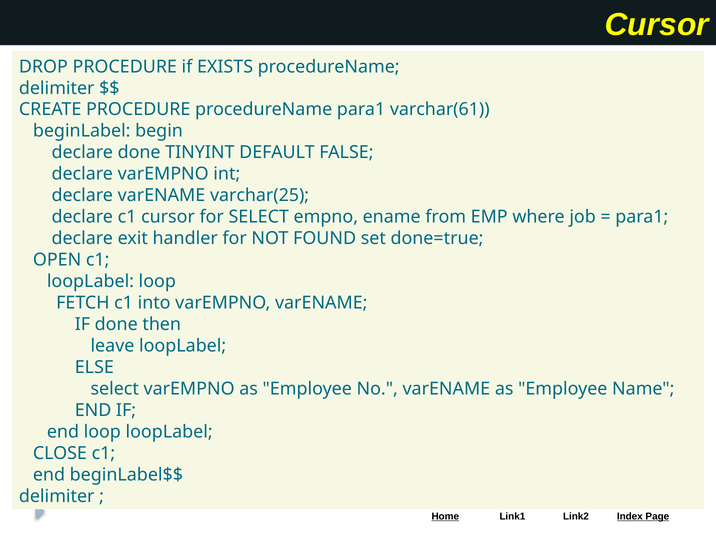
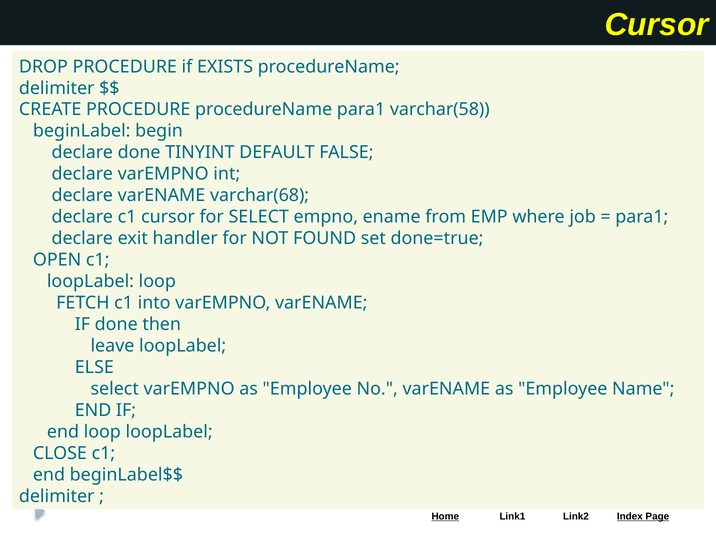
varchar(61: varchar(61 -> varchar(58 (440, 110)
varchar(25: varchar(25 -> varchar(68 (260, 196)
